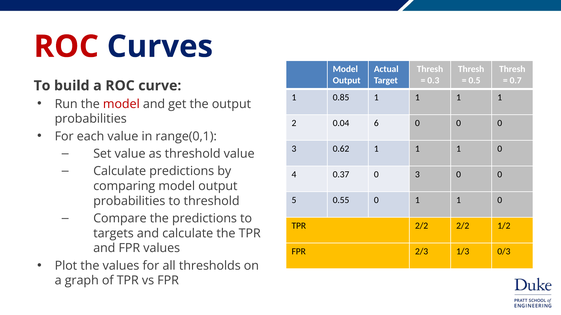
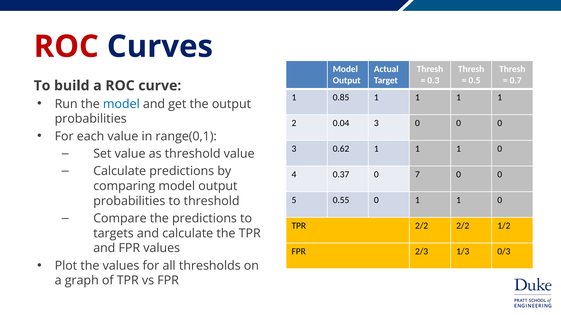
model colour: red -> blue (121, 104)
0.04 6: 6 -> 3 (376, 123)
0.37 0 3: 3 -> 7 (417, 175)
